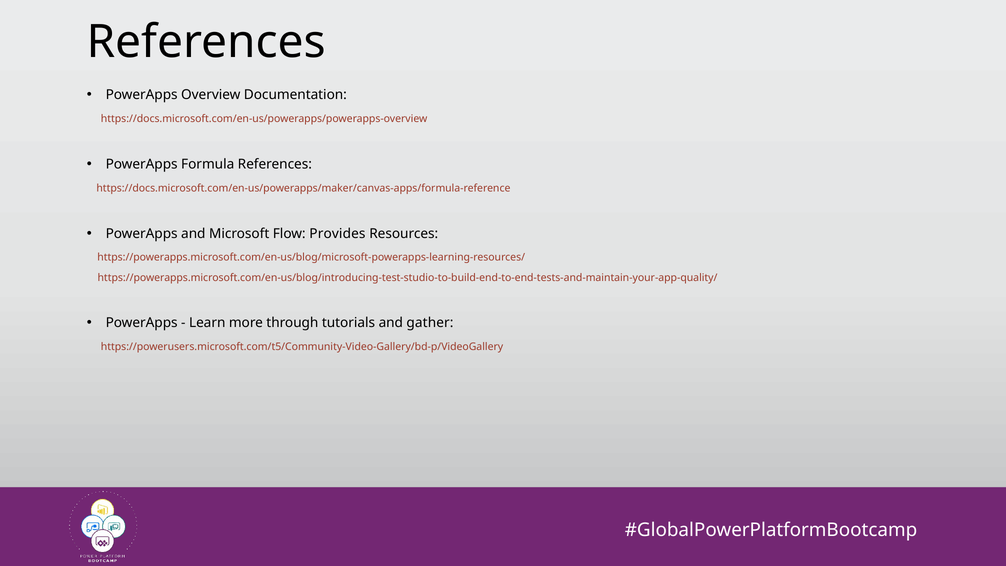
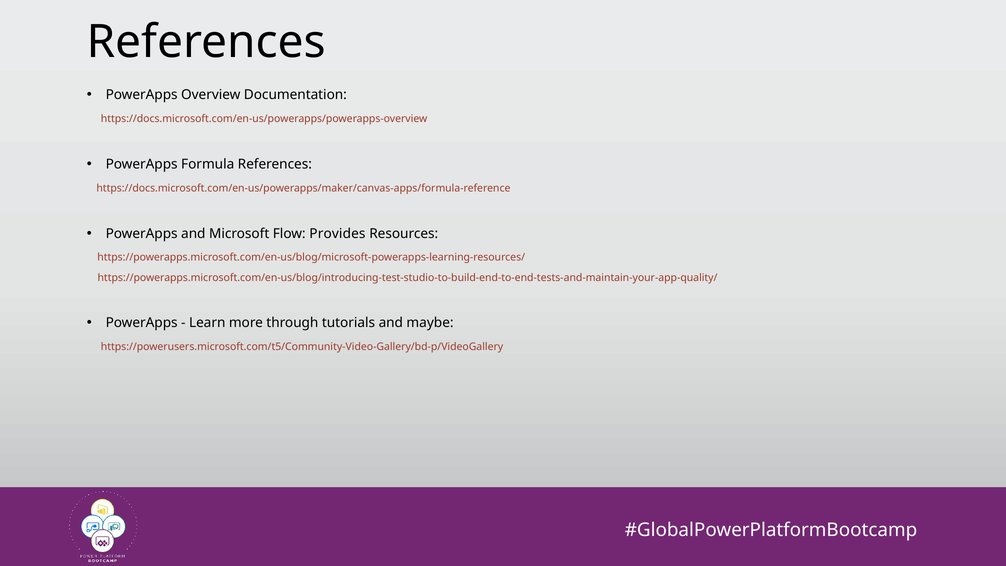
gather: gather -> maybe (430, 323)
